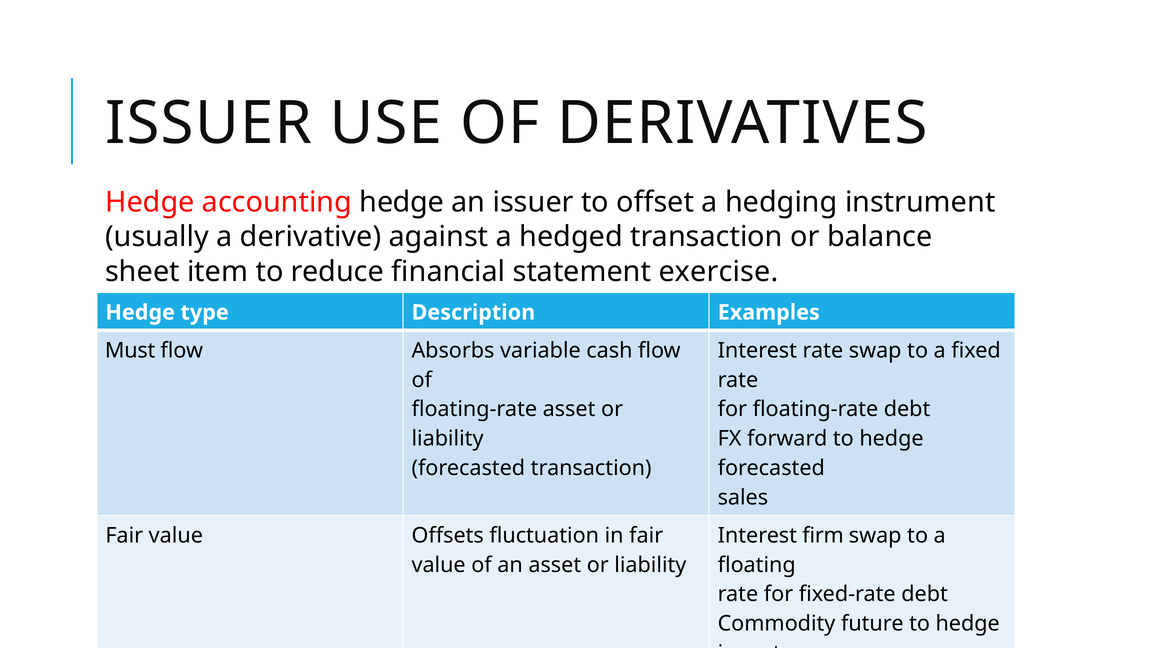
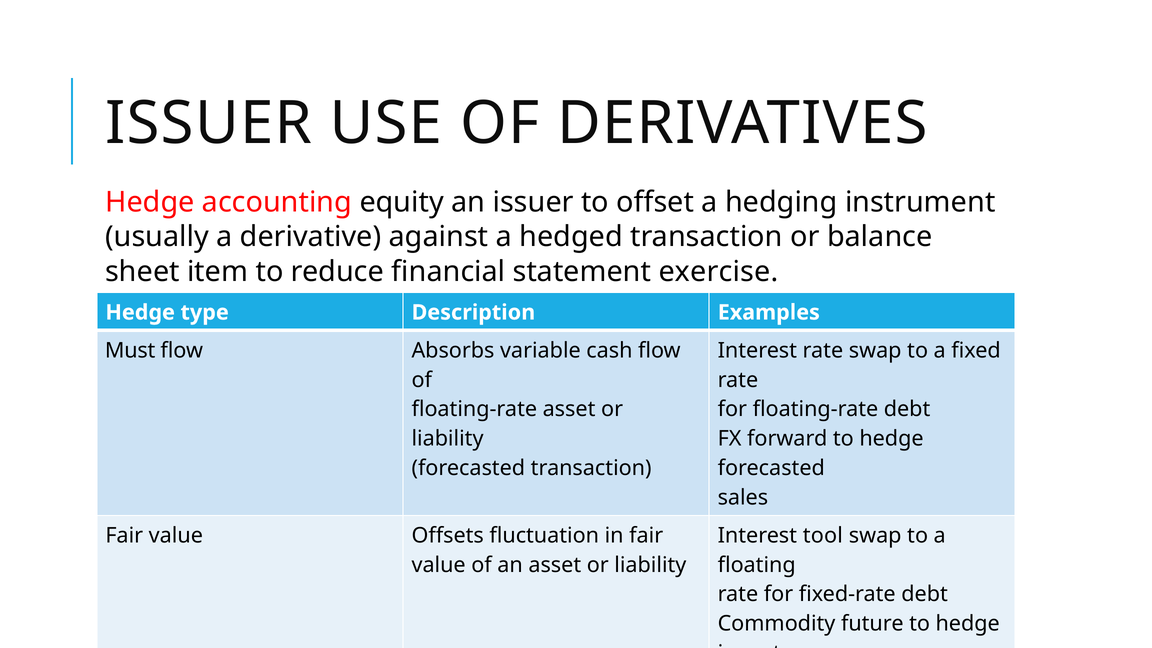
accounting hedge: hedge -> equity (402, 202)
firm: firm -> tool (823, 536)
